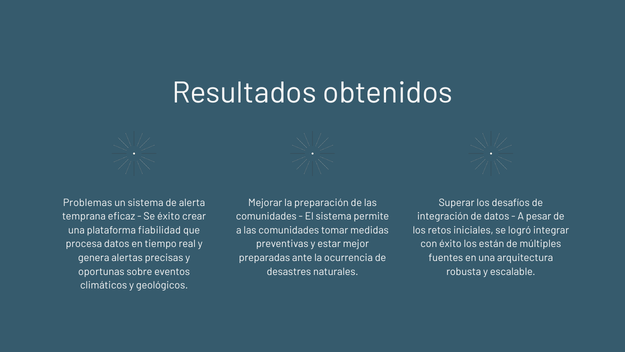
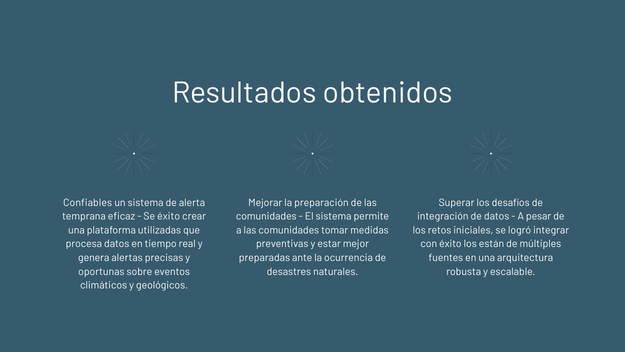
Problemas: Problemas -> Confiables (88, 202)
fiabilidad: fiabilidad -> utilizadas (160, 230)
